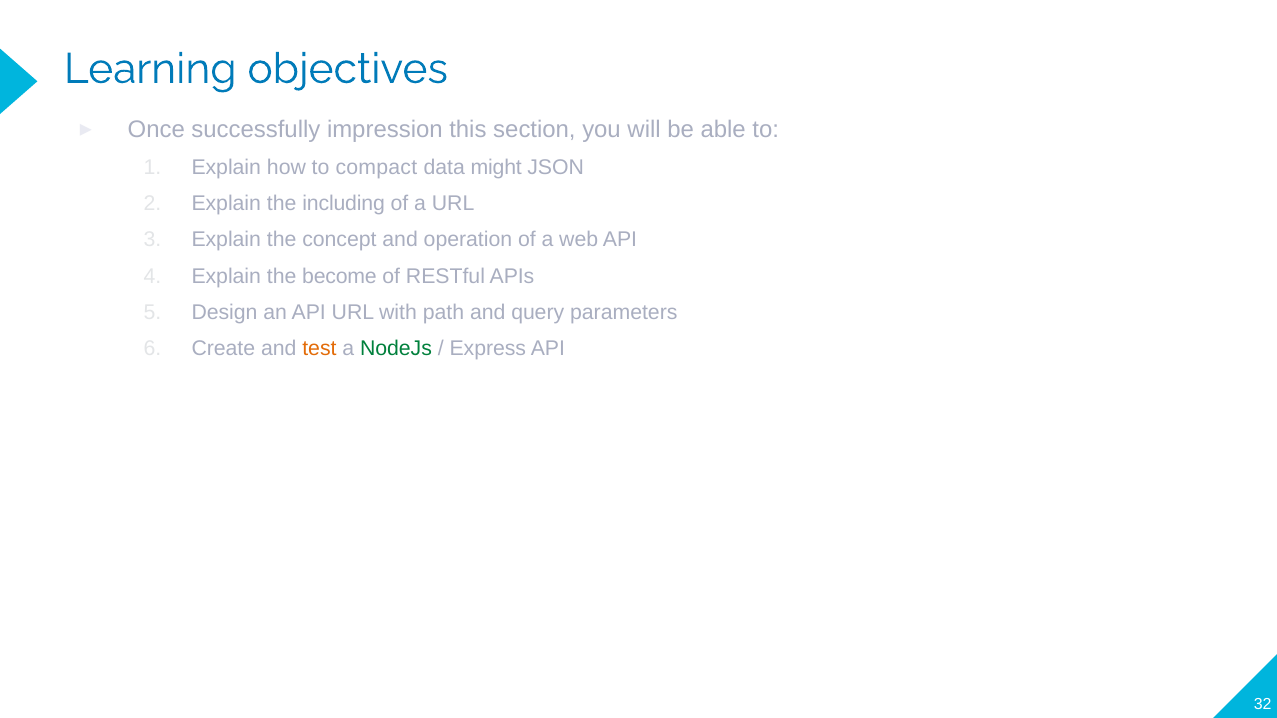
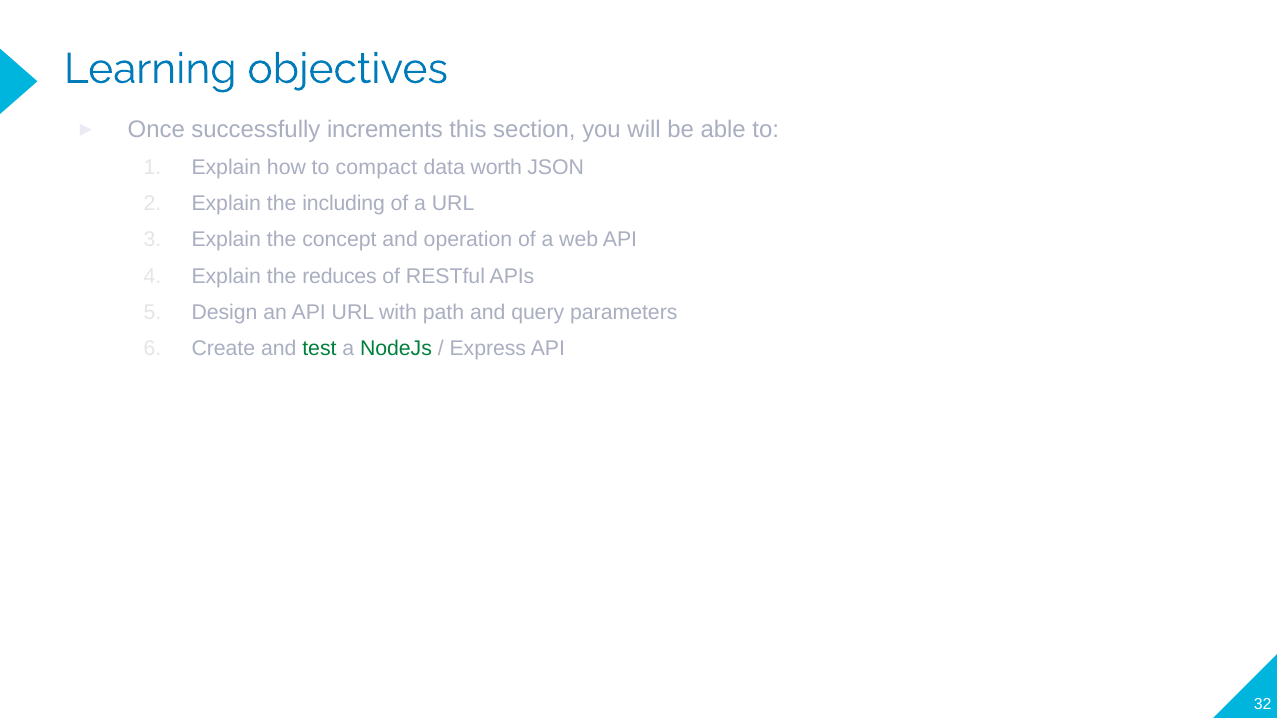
impression: impression -> increments (385, 130)
might: might -> worth (496, 168)
become: become -> reduces (340, 276)
test colour: orange -> green (319, 349)
